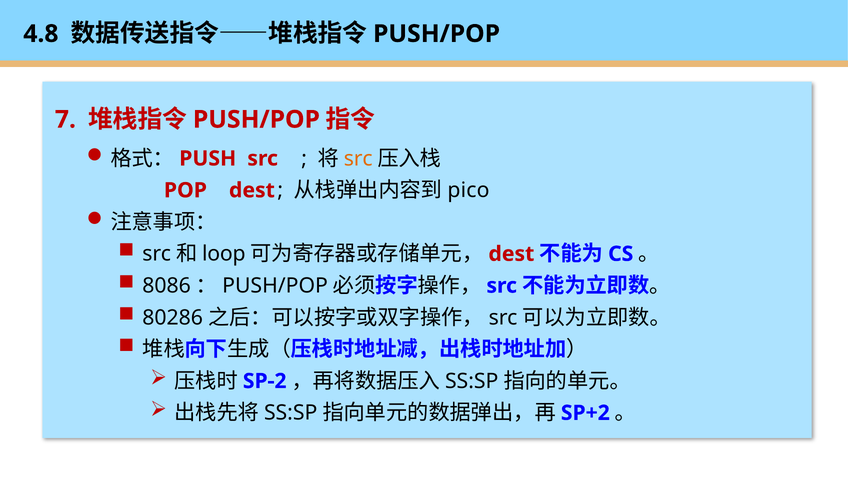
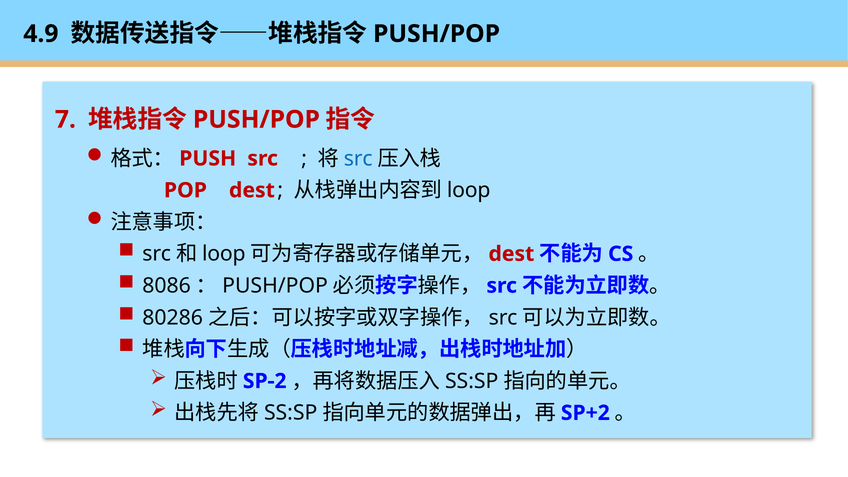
4.8: 4.8 -> 4.9 (41, 34)
src colour: orange -> blue (358, 159)
pico: pico -> loop (469, 190)
